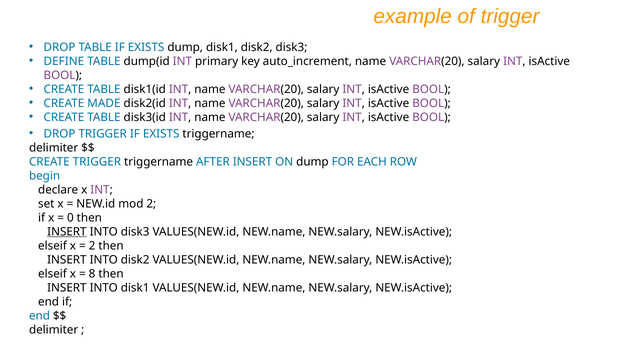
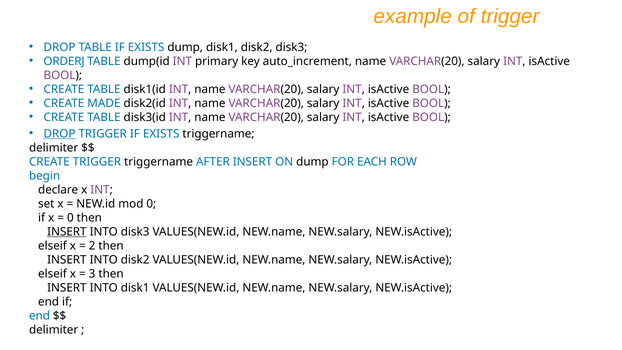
DEFINE: DEFINE -> ORDERJ (64, 61)
DROP underline: none -> present (60, 134)
mod 2: 2 -> 0 (151, 204)
8: 8 -> 3 (92, 274)
